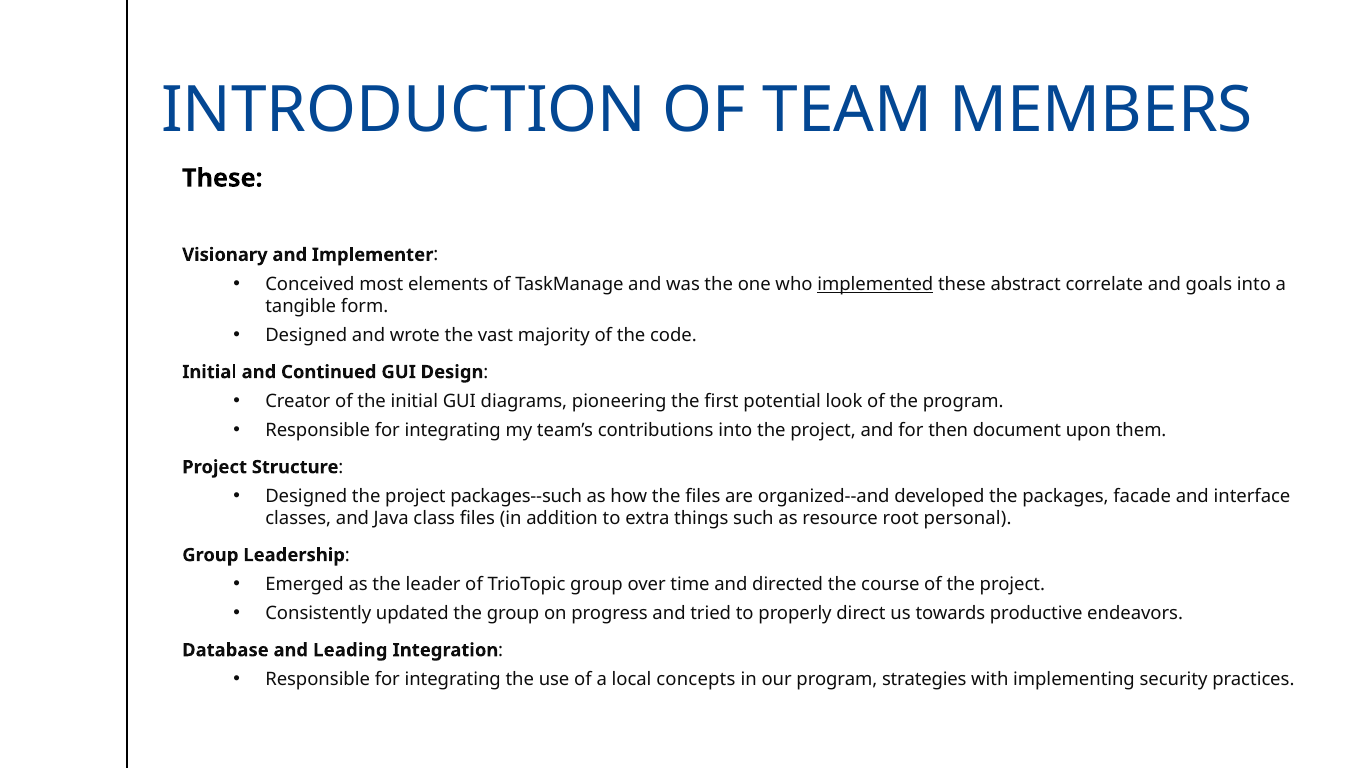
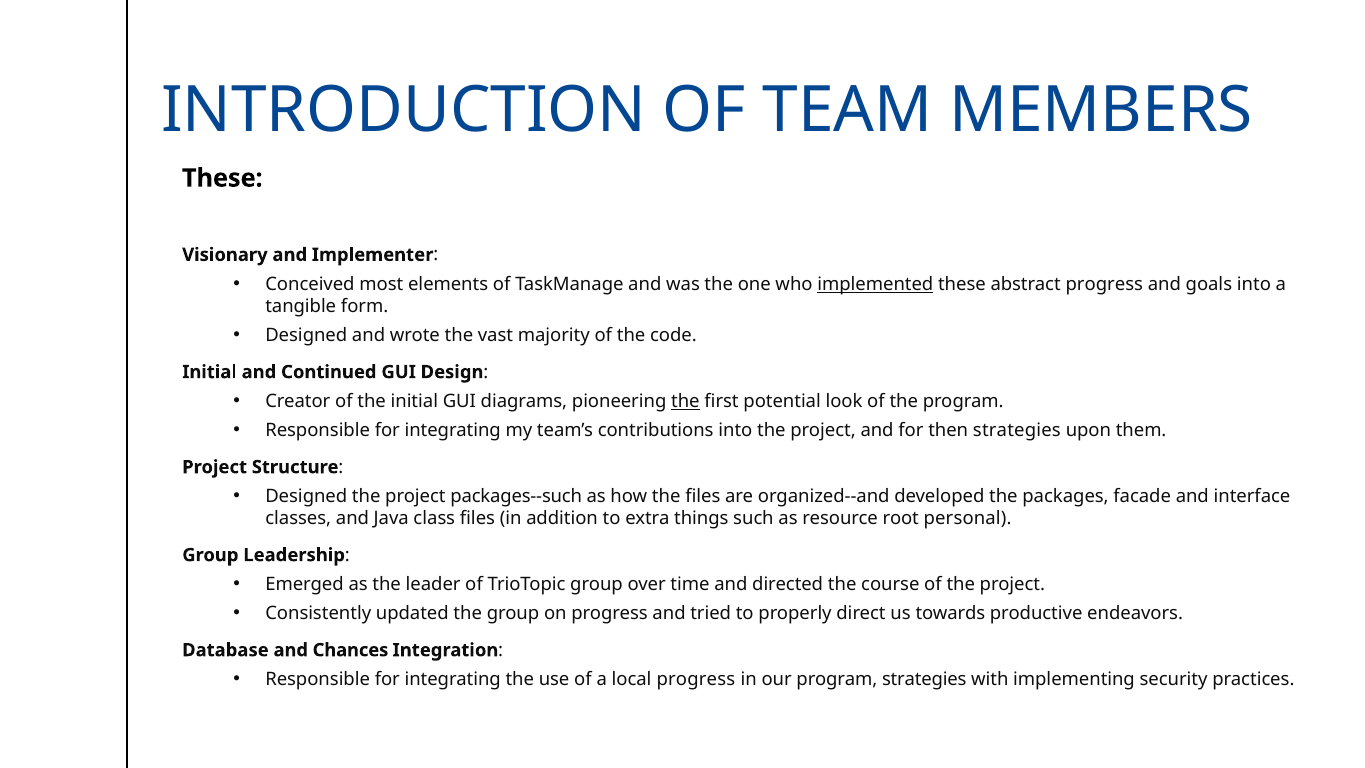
abstract correlate: correlate -> progress (1104, 284)
the underline: none -> present (685, 401)
then document: document -> strategies (1017, 431)
Leading: Leading -> Chances (350, 650)
local concepts: concepts -> progress (696, 679)
